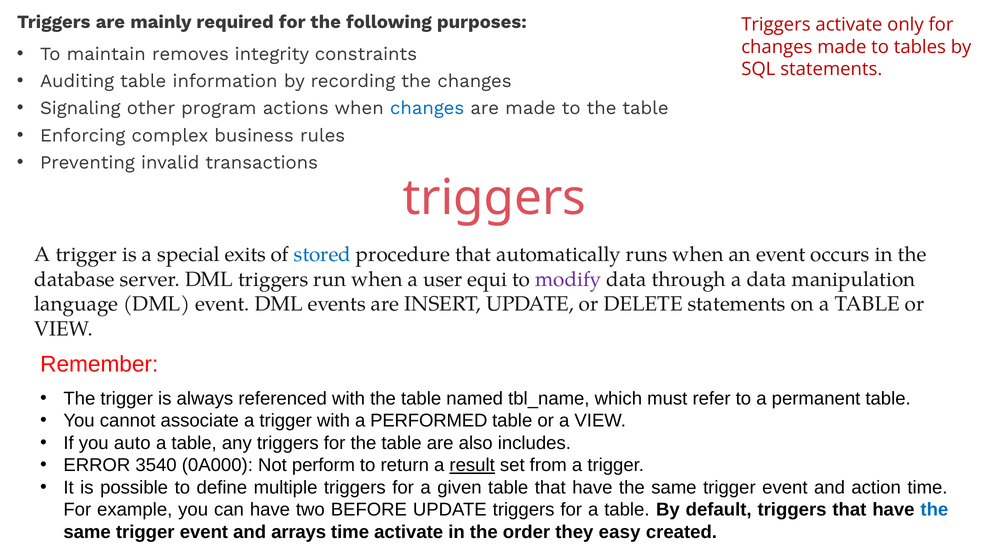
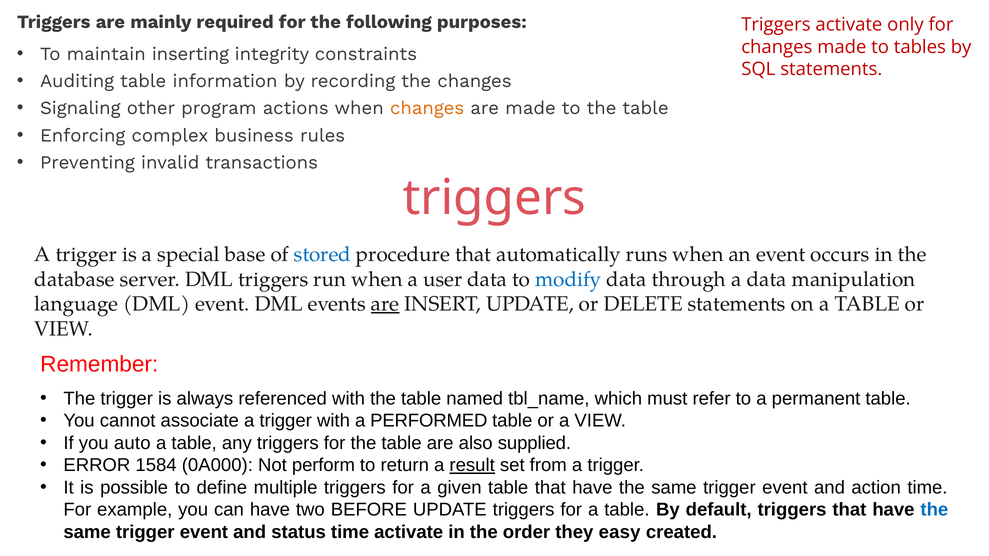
removes: removes -> inserting (190, 54)
changes colour: blue -> orange (427, 108)
exits: exits -> base (245, 255)
user equi: equi -> data (487, 279)
modify colour: purple -> blue (568, 279)
are underline: none -> present (385, 304)
includes: includes -> supplied (534, 443)
3540: 3540 -> 1584 (156, 466)
arrays: arrays -> status (299, 532)
